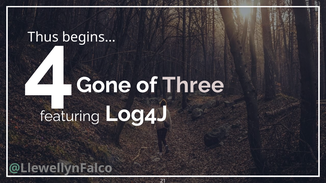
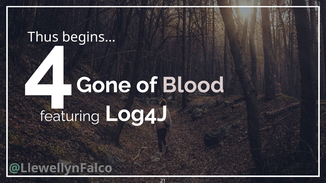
Three: Three -> Blood (193, 85)
